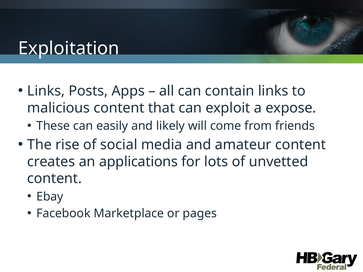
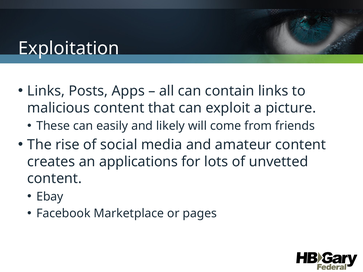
expose: expose -> picture (291, 108)
